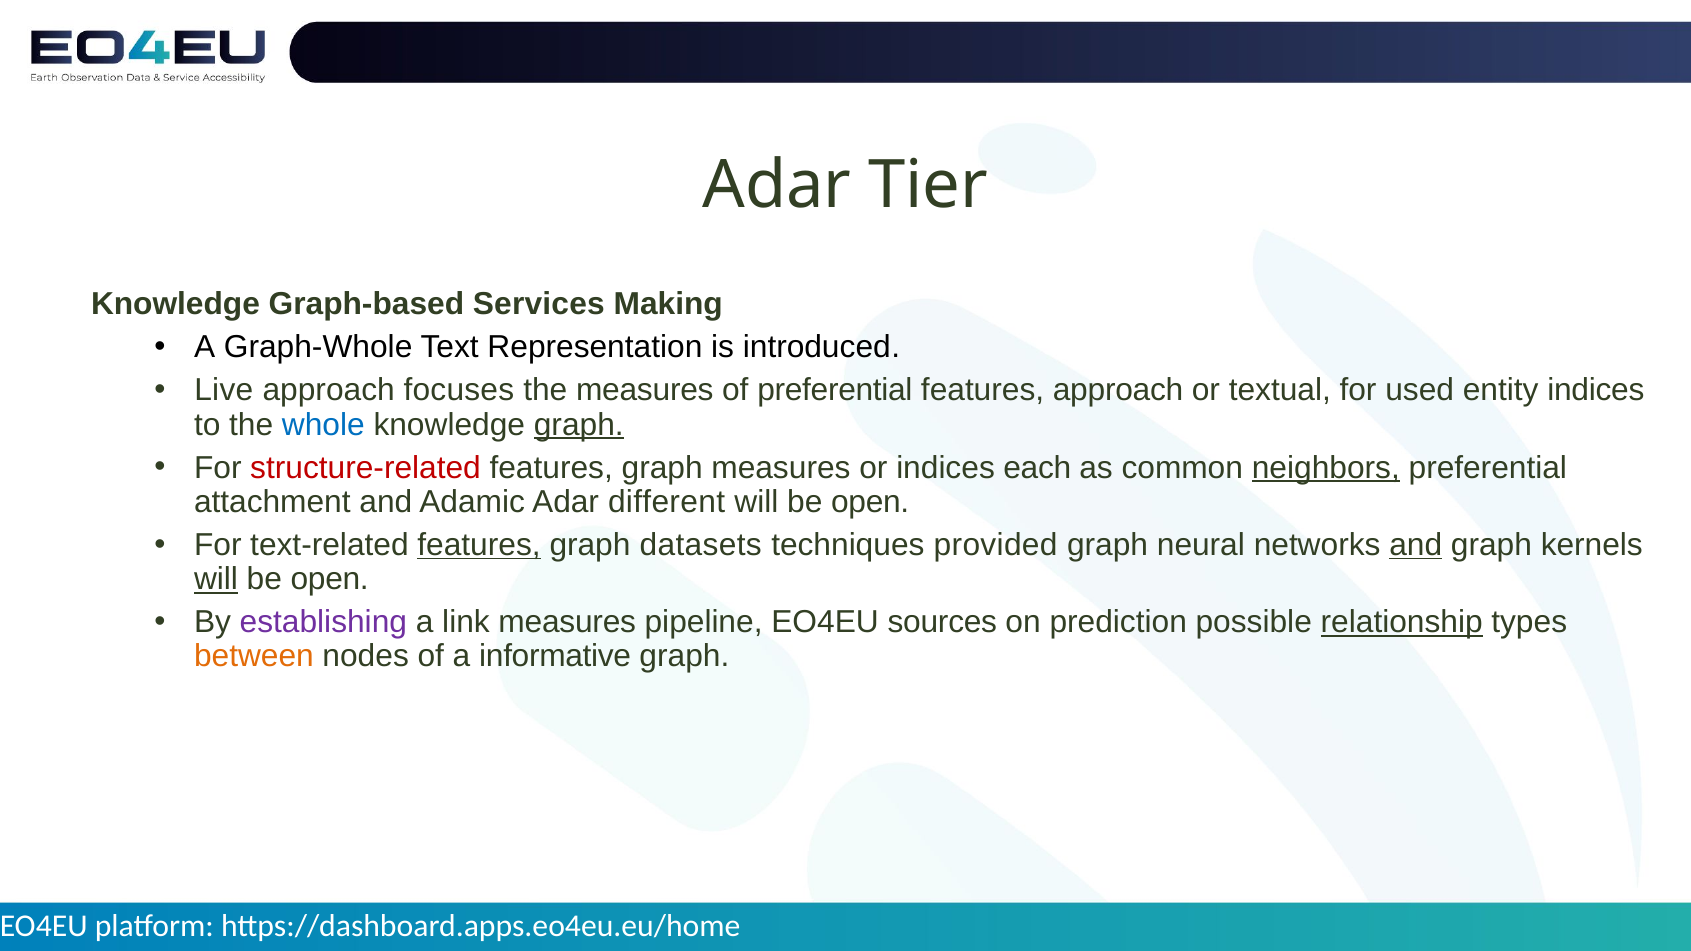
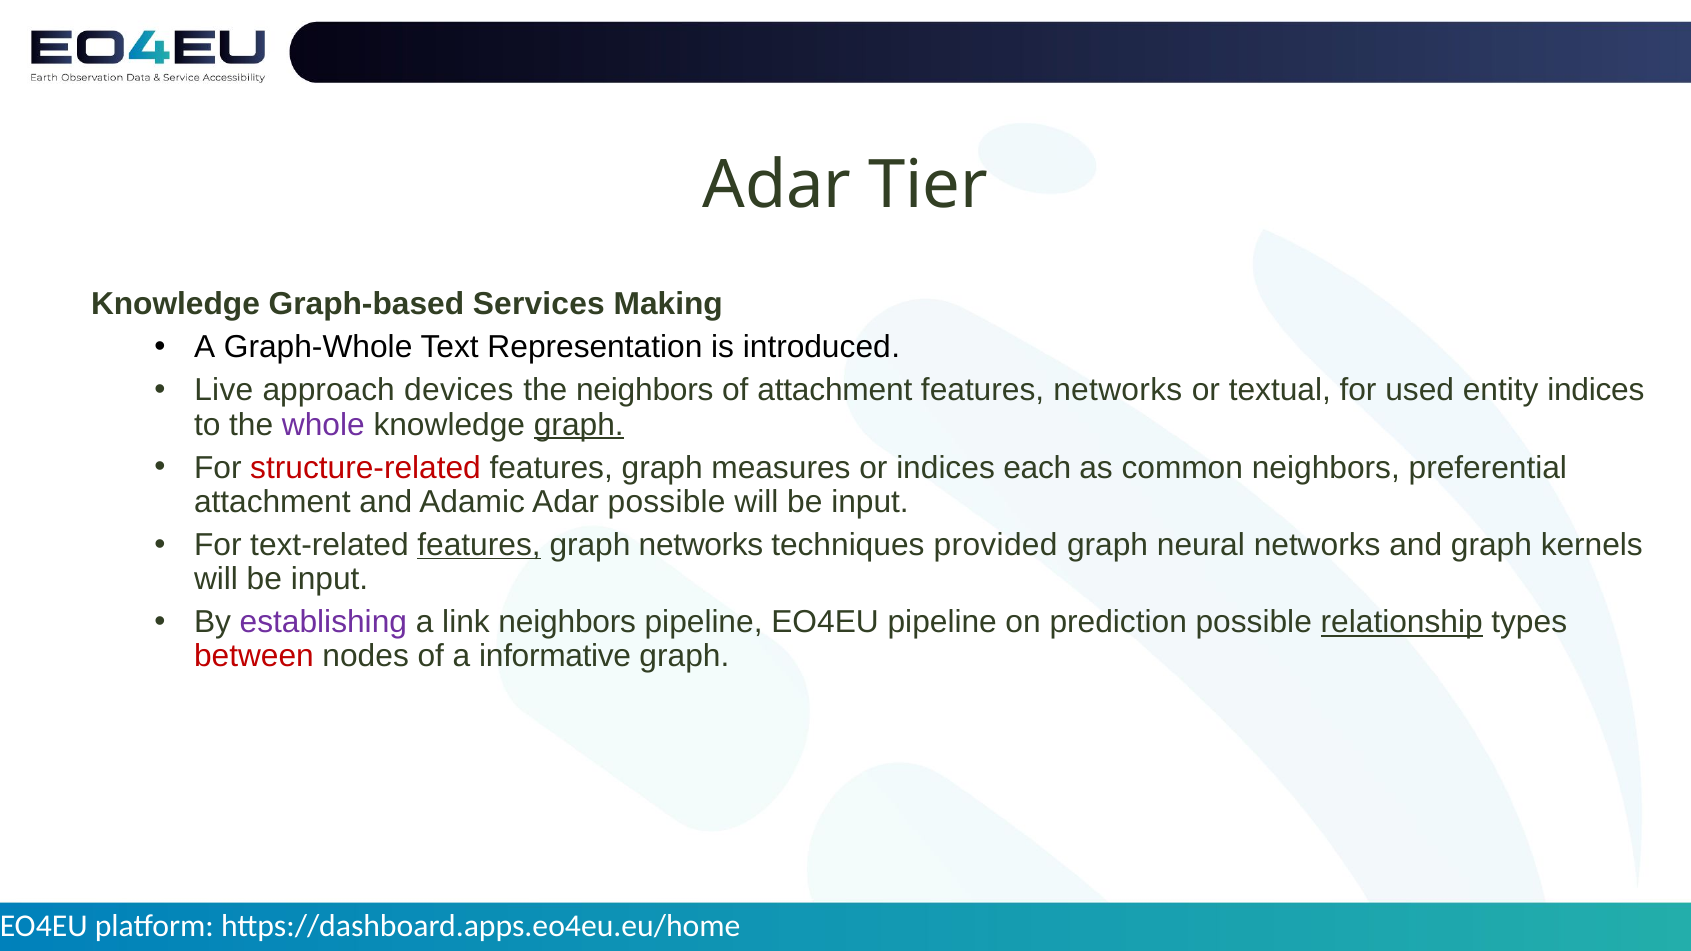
focuses: focuses -> devices (459, 390)
the measures: measures -> neighbors (645, 390)
of preferential: preferential -> attachment (835, 390)
features approach: approach -> networks (1118, 390)
whole colour: blue -> purple (323, 425)
neighbors underline: present -> none (1326, 468)
Adar different: different -> possible (667, 502)
open: open -> input (870, 502)
graph datasets: datasets -> networks (701, 545)
and underline: present -> none (1416, 545)
will underline: present -> none (216, 579)
open: open -> input (330, 579)
link measures: measures -> neighbors (567, 622)
EO4EU sources: sources -> pipeline (942, 622)
between colour: orange -> red (254, 657)
